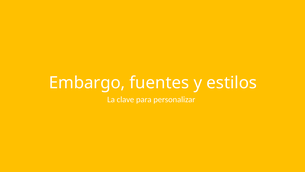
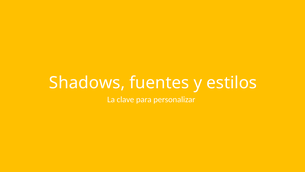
Embargo: Embargo -> Shadows (87, 83)
